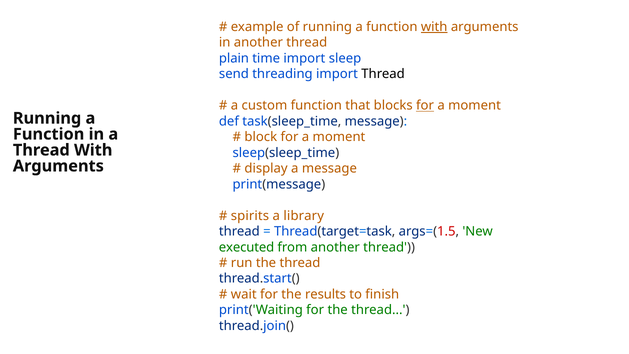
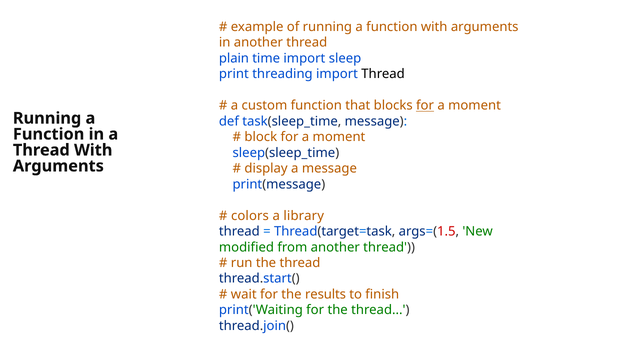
with underline: present -> none (434, 27)
send: send -> print (234, 74)
spirits: spirits -> colors (250, 216)
executed: executed -> modified (246, 247)
